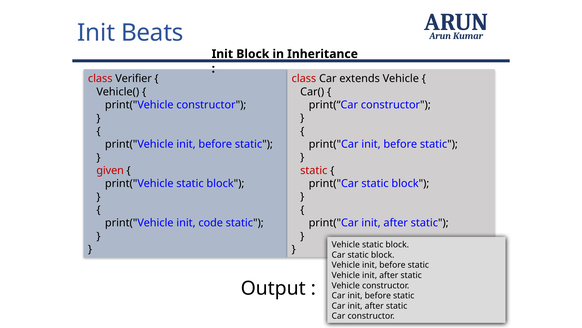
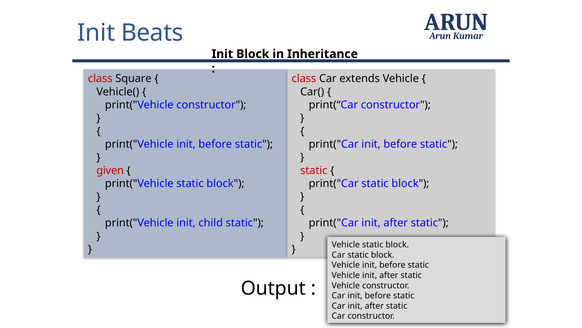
Verifier: Verifier -> Square (133, 79)
code: code -> child (211, 223)
